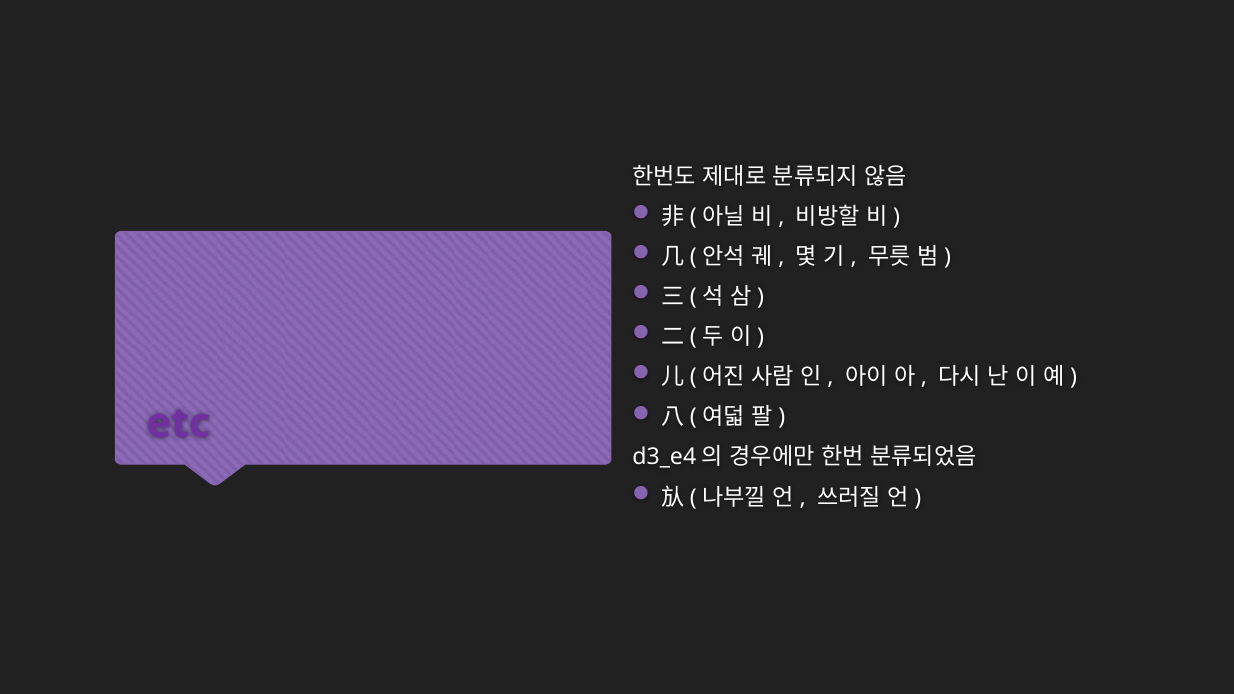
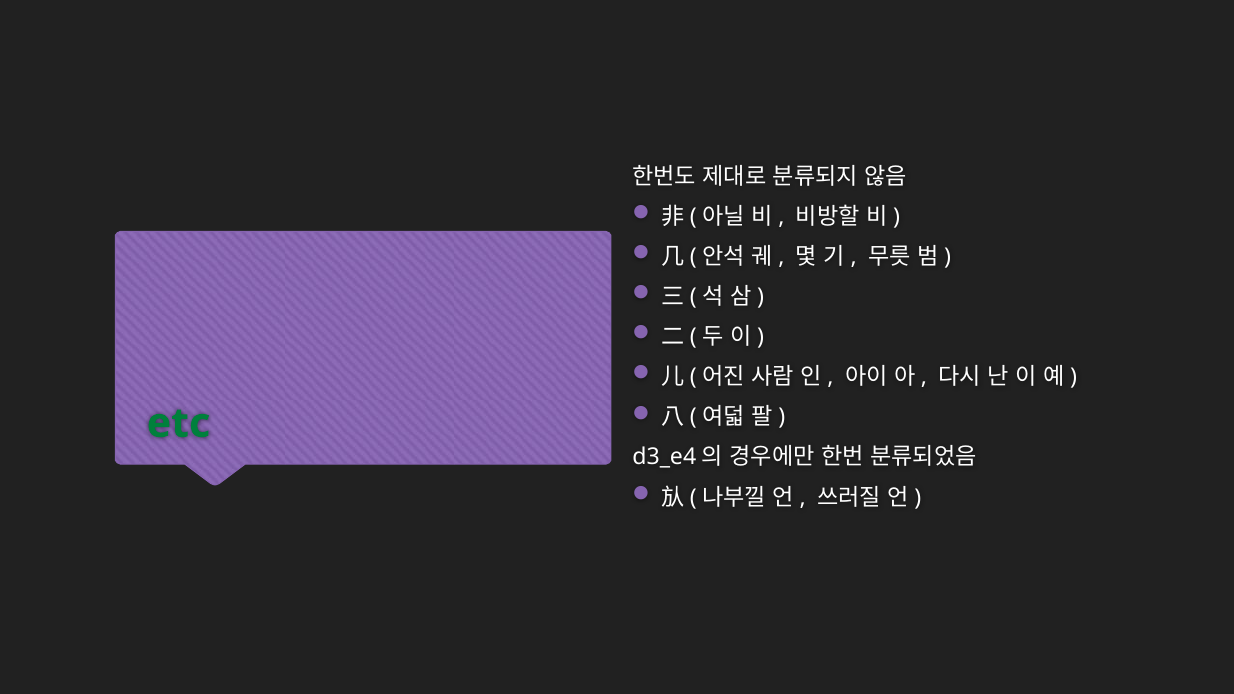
etc colour: purple -> green (178, 423)
